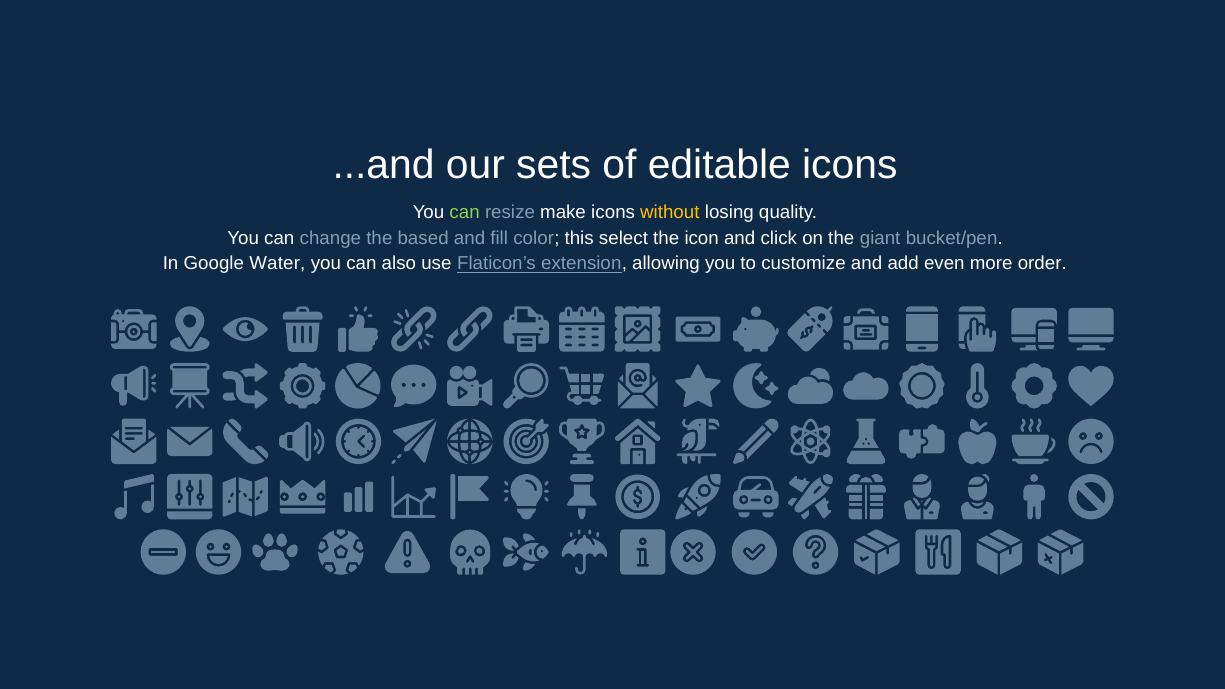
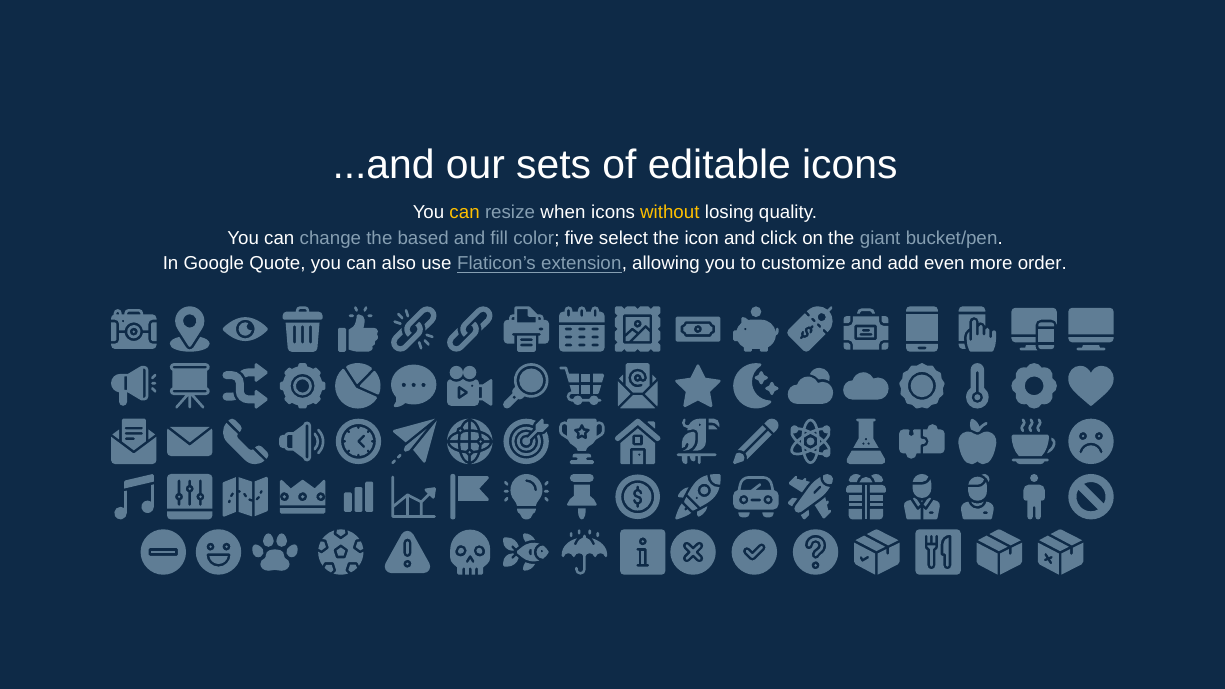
can colour: light green -> yellow (465, 212)
make: make -> when (563, 212)
this: this -> five (579, 238)
Water: Water -> Quote (277, 264)
